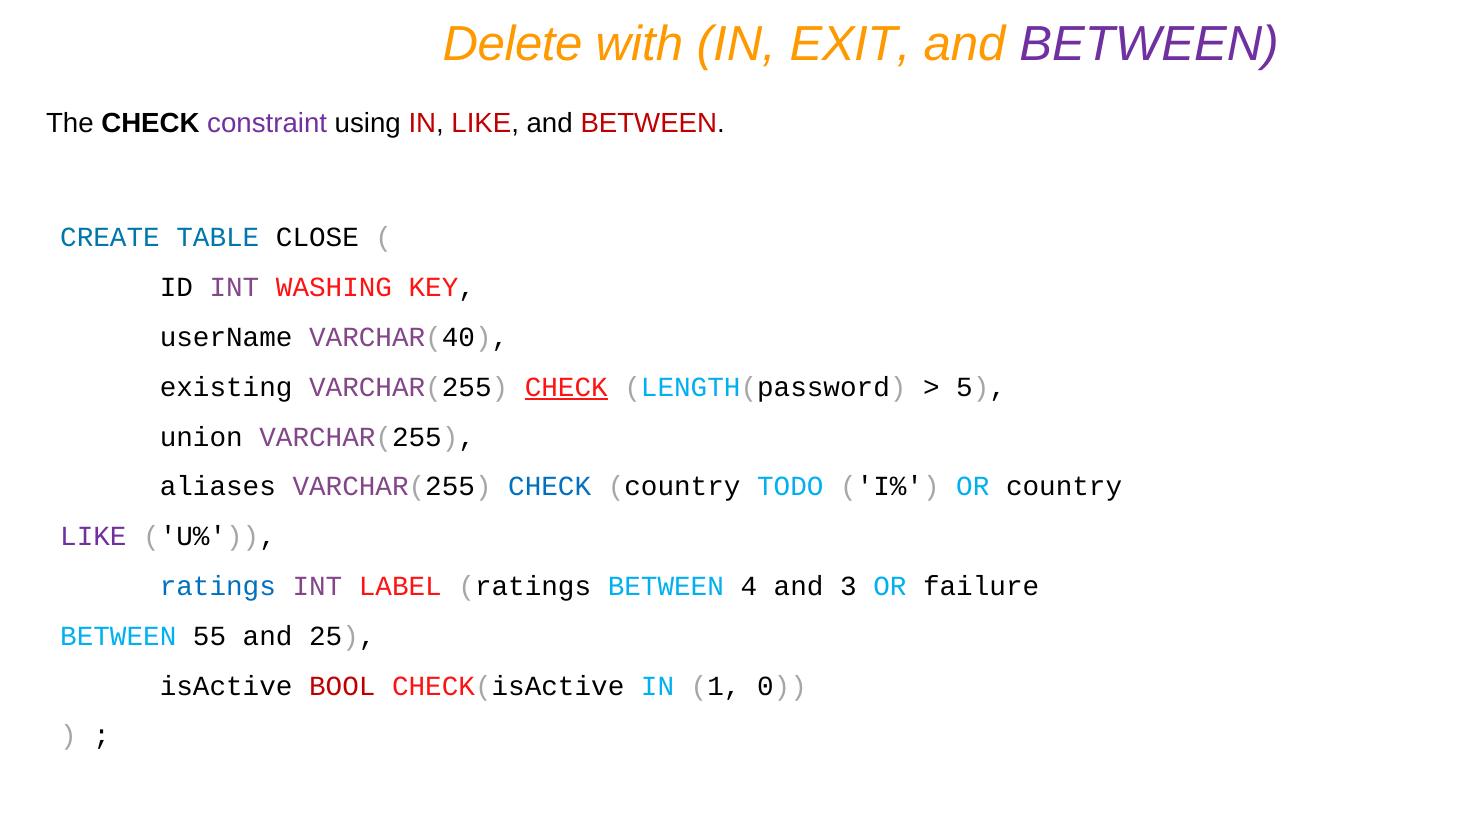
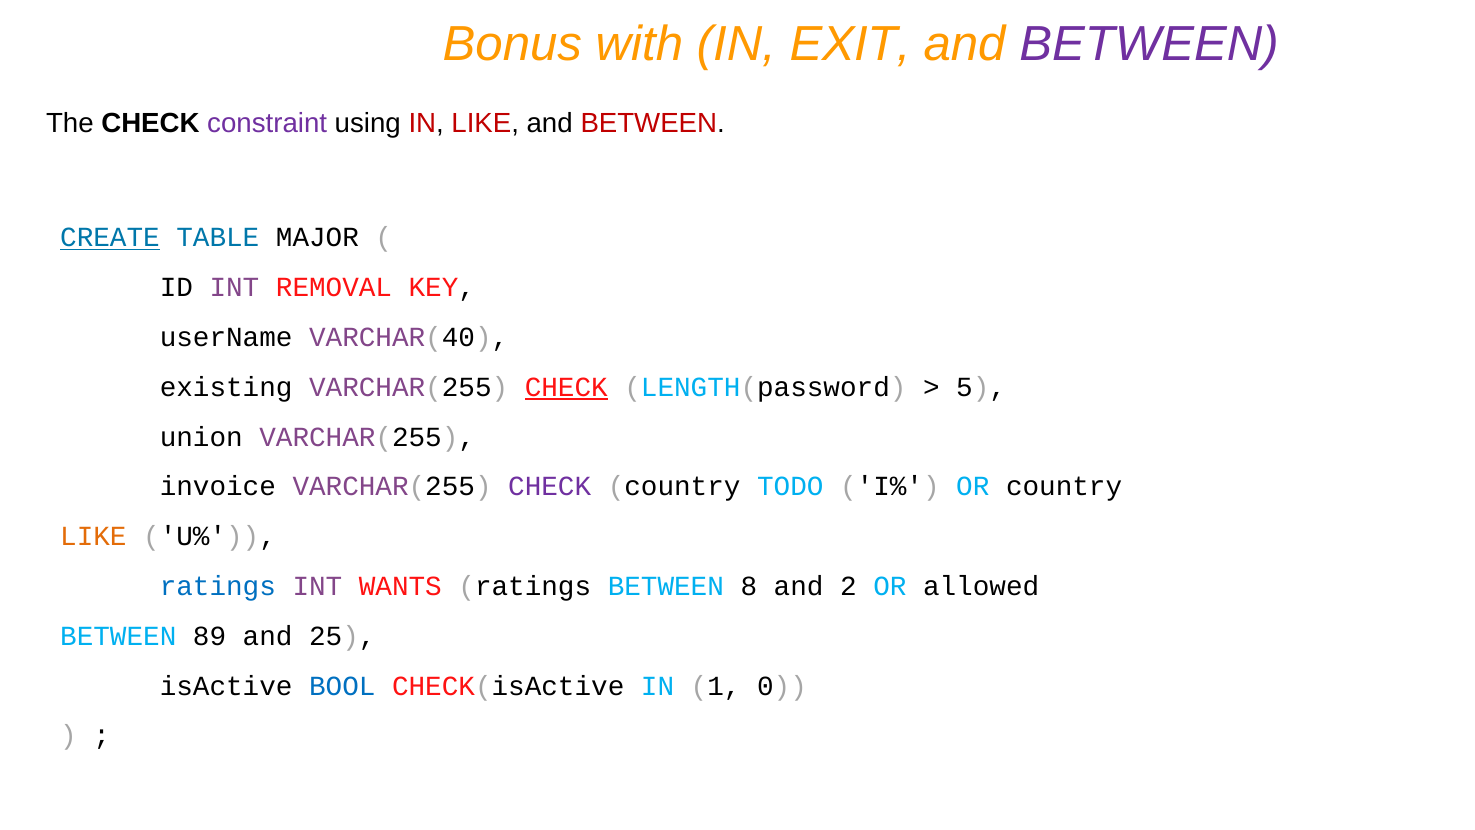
Delete: Delete -> Bonus (512, 44)
CREATE underline: none -> present (110, 238)
CLOSE: CLOSE -> MAJOR (317, 238)
WASHING: WASHING -> REMOVAL (334, 287)
aliases: aliases -> invoice (218, 487)
CHECK colour: blue -> purple (550, 487)
LIKE colour: purple -> orange (93, 536)
LABEL: LABEL -> WANTS (400, 586)
4: 4 -> 8 (749, 586)
3: 3 -> 2 (848, 586)
failure: failure -> allowed (981, 586)
55: 55 -> 89 (210, 636)
BOOL colour: red -> blue (342, 686)
